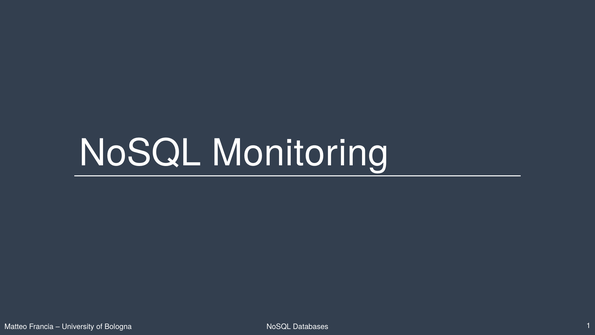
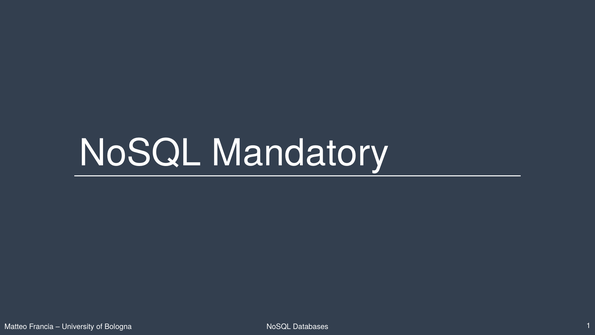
Monitoring: Monitoring -> Mandatory (300, 153)
